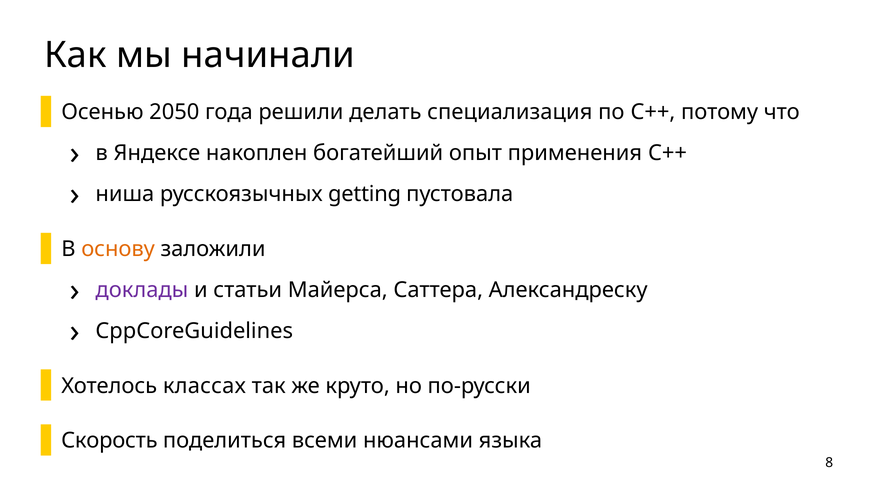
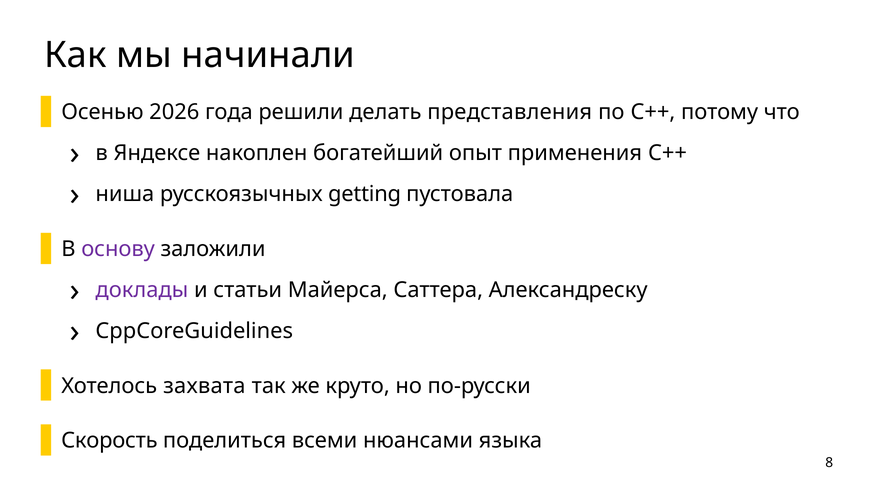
2050: 2050 -> 2026 (174, 112)
специализация: специализация -> представления (510, 112)
основу colour: orange -> purple (118, 249)
классах: классах -> захвата (204, 386)
